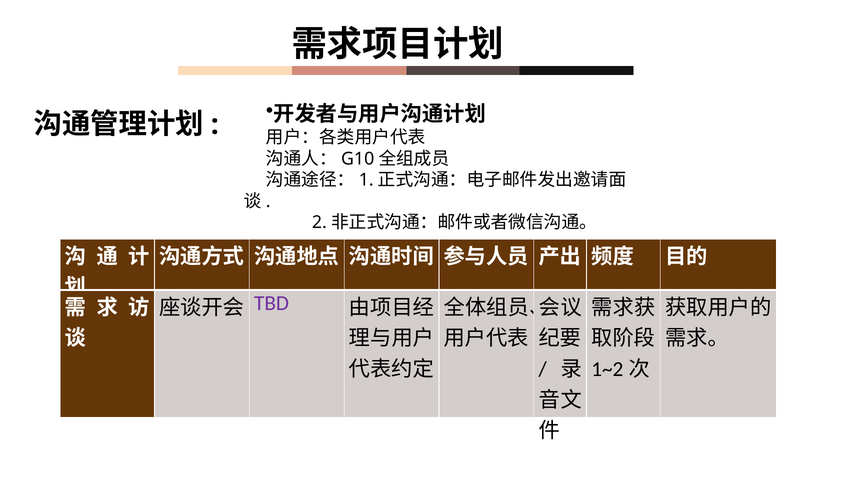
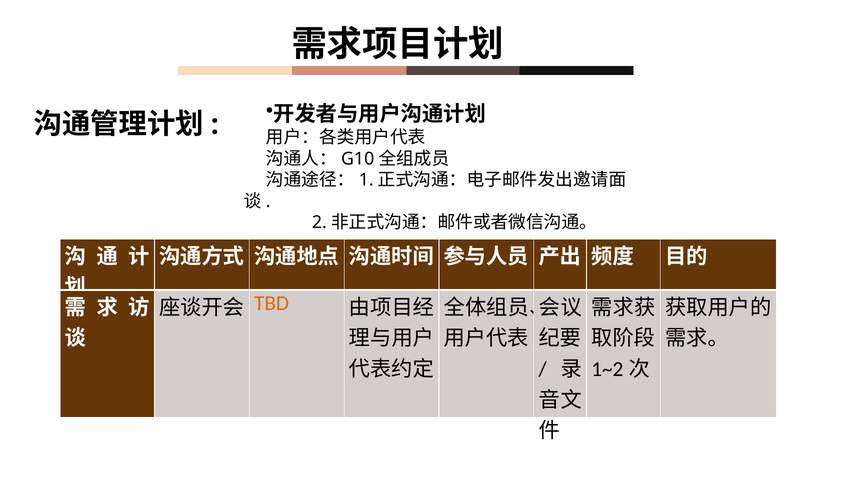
TBD colour: purple -> orange (272, 303)
